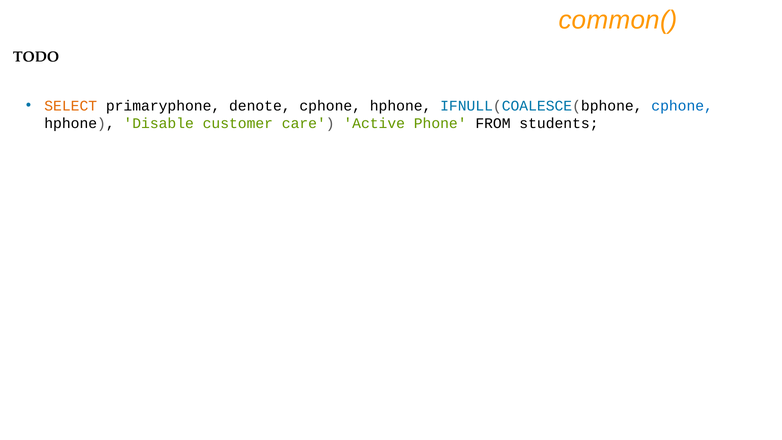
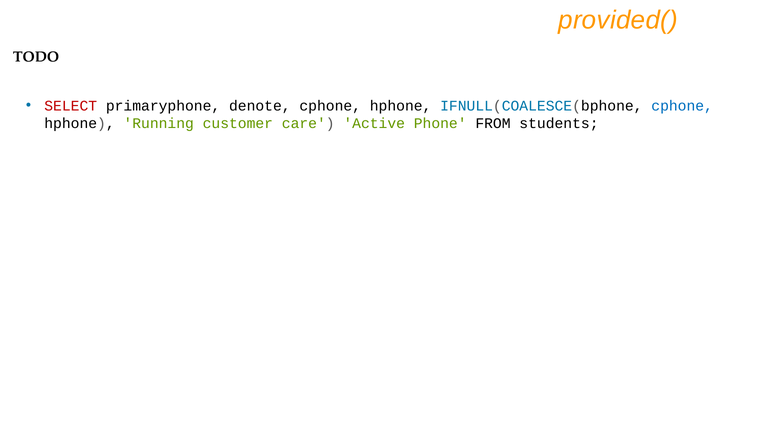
common(: common( -> provided( (618, 20)
SELECT colour: orange -> red (71, 106)
Disable: Disable -> Running (159, 123)
